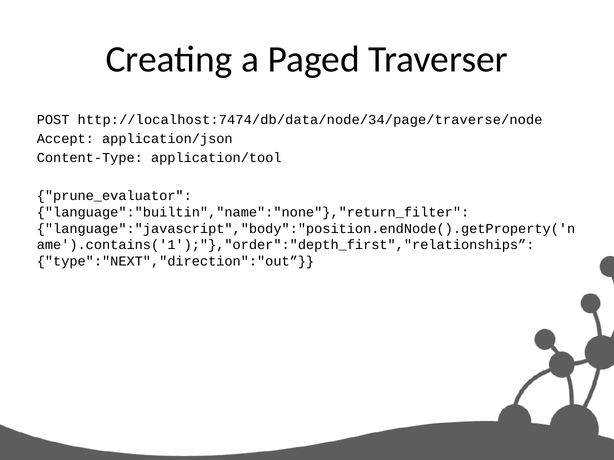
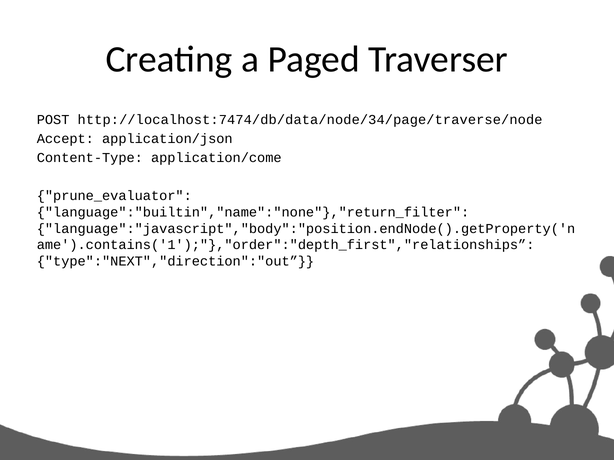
application/tool: application/tool -> application/come (216, 158)
